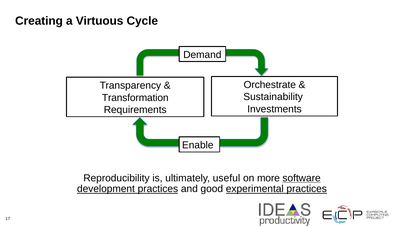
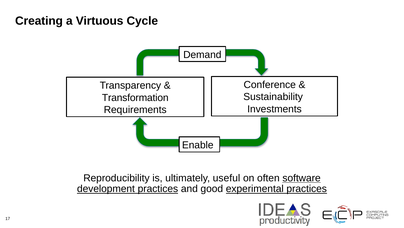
Orchestrate: Orchestrate -> Conference (270, 85)
more: more -> often (268, 177)
